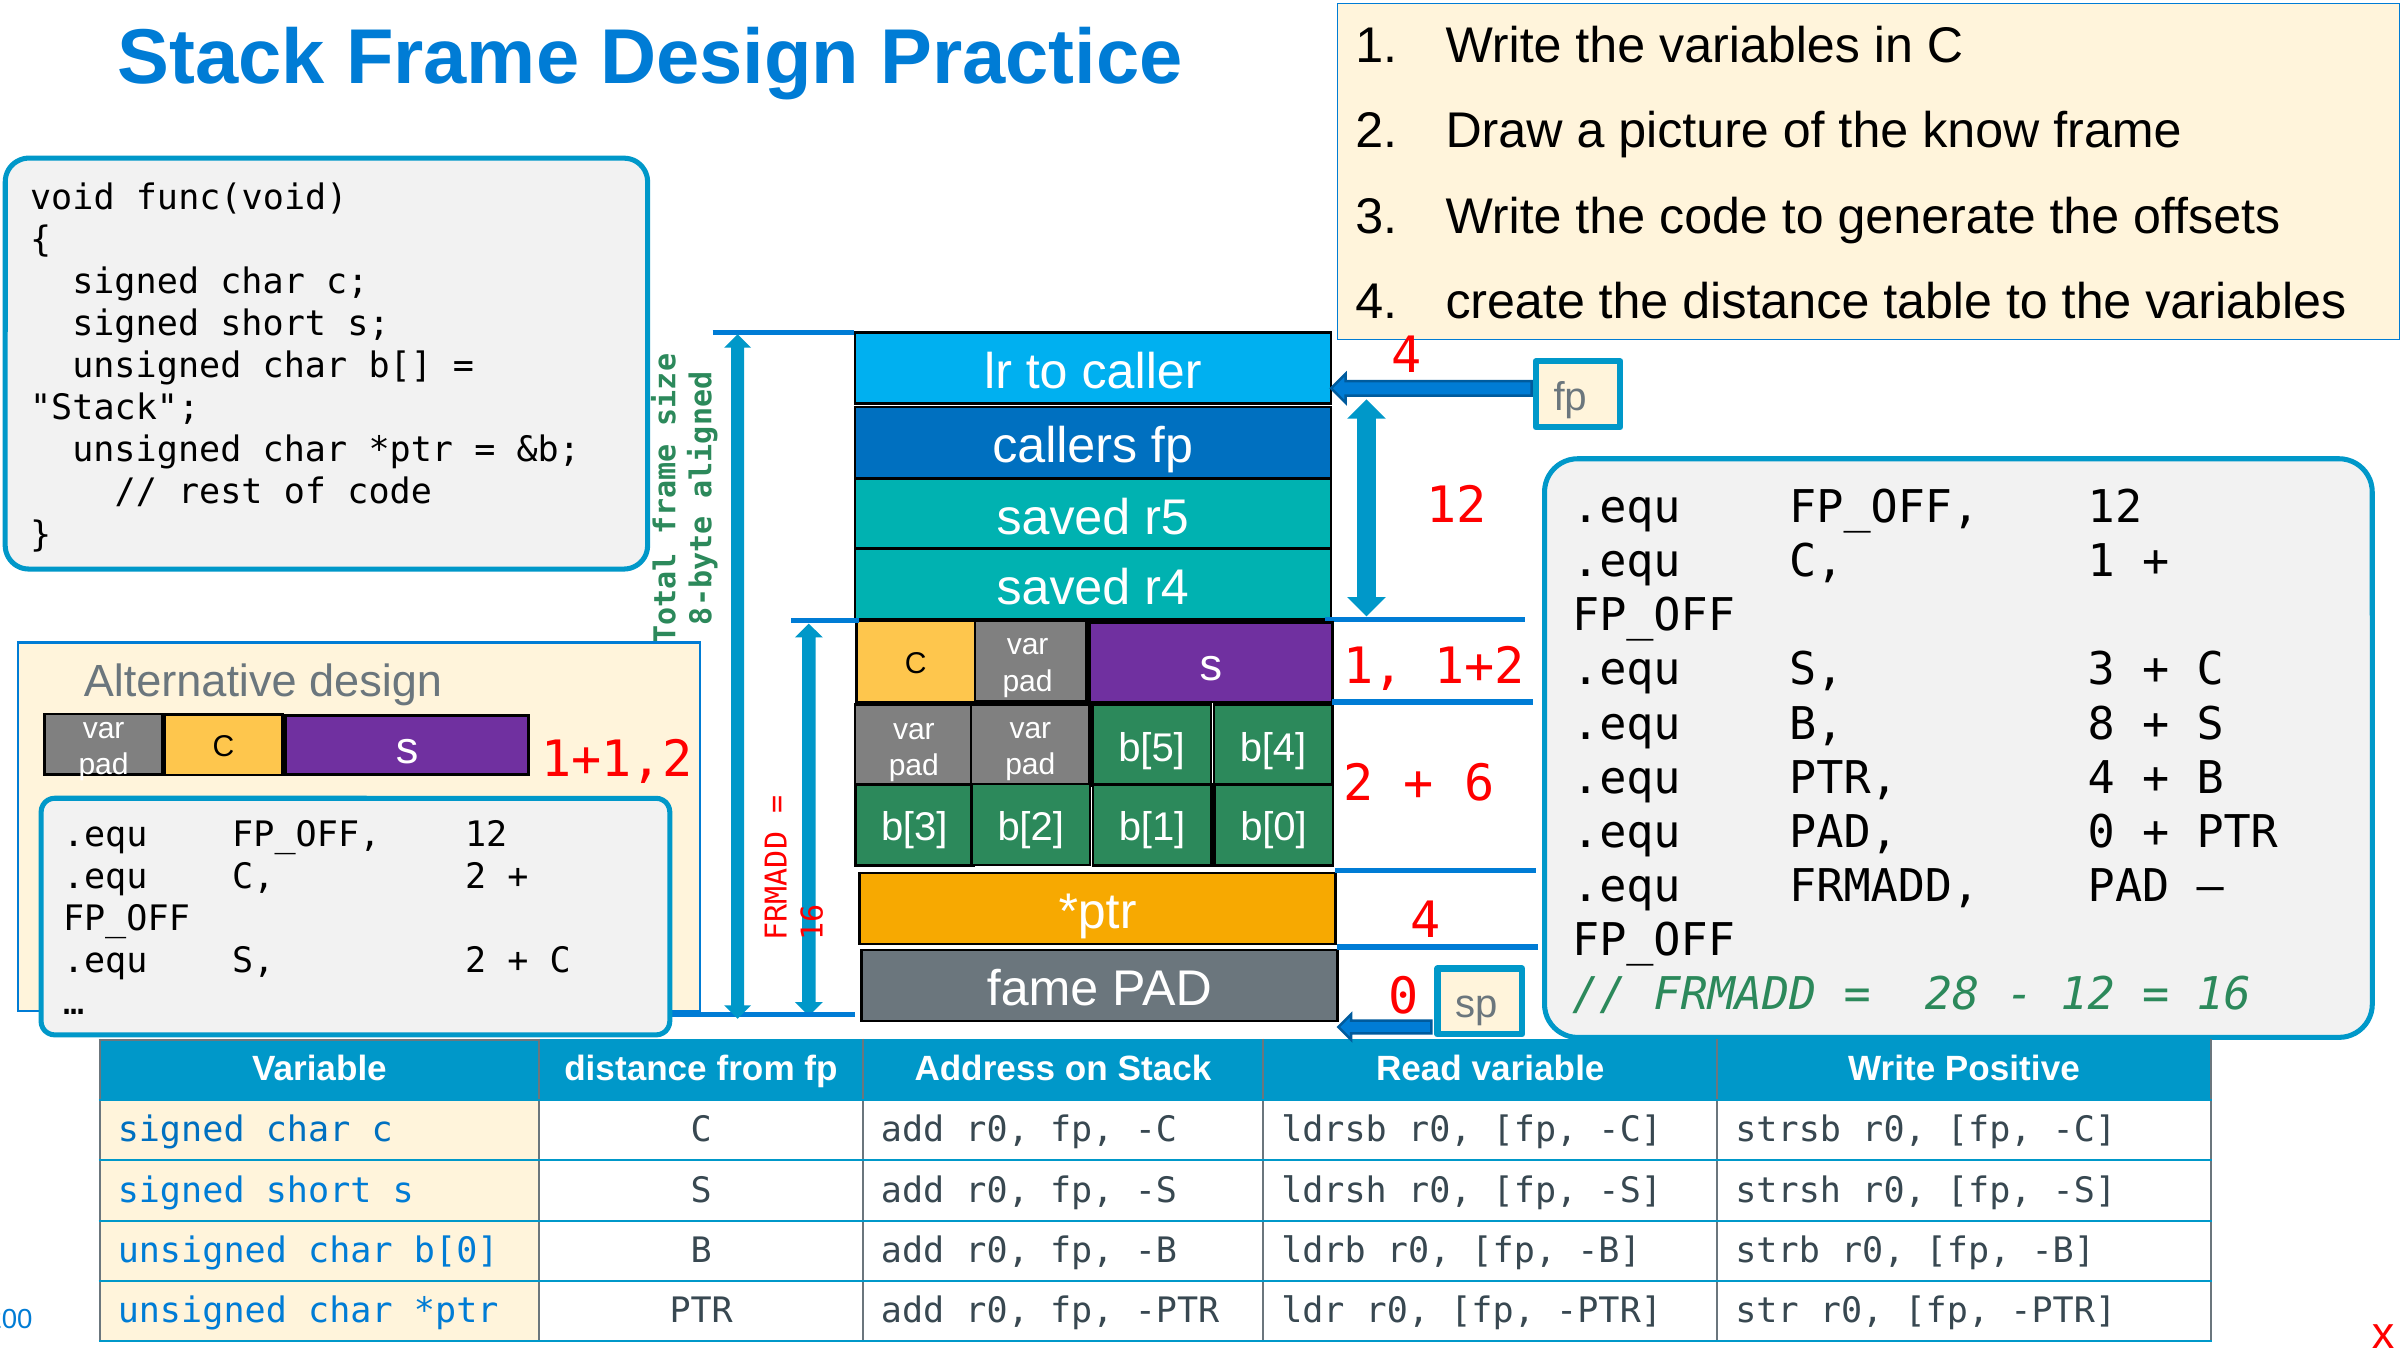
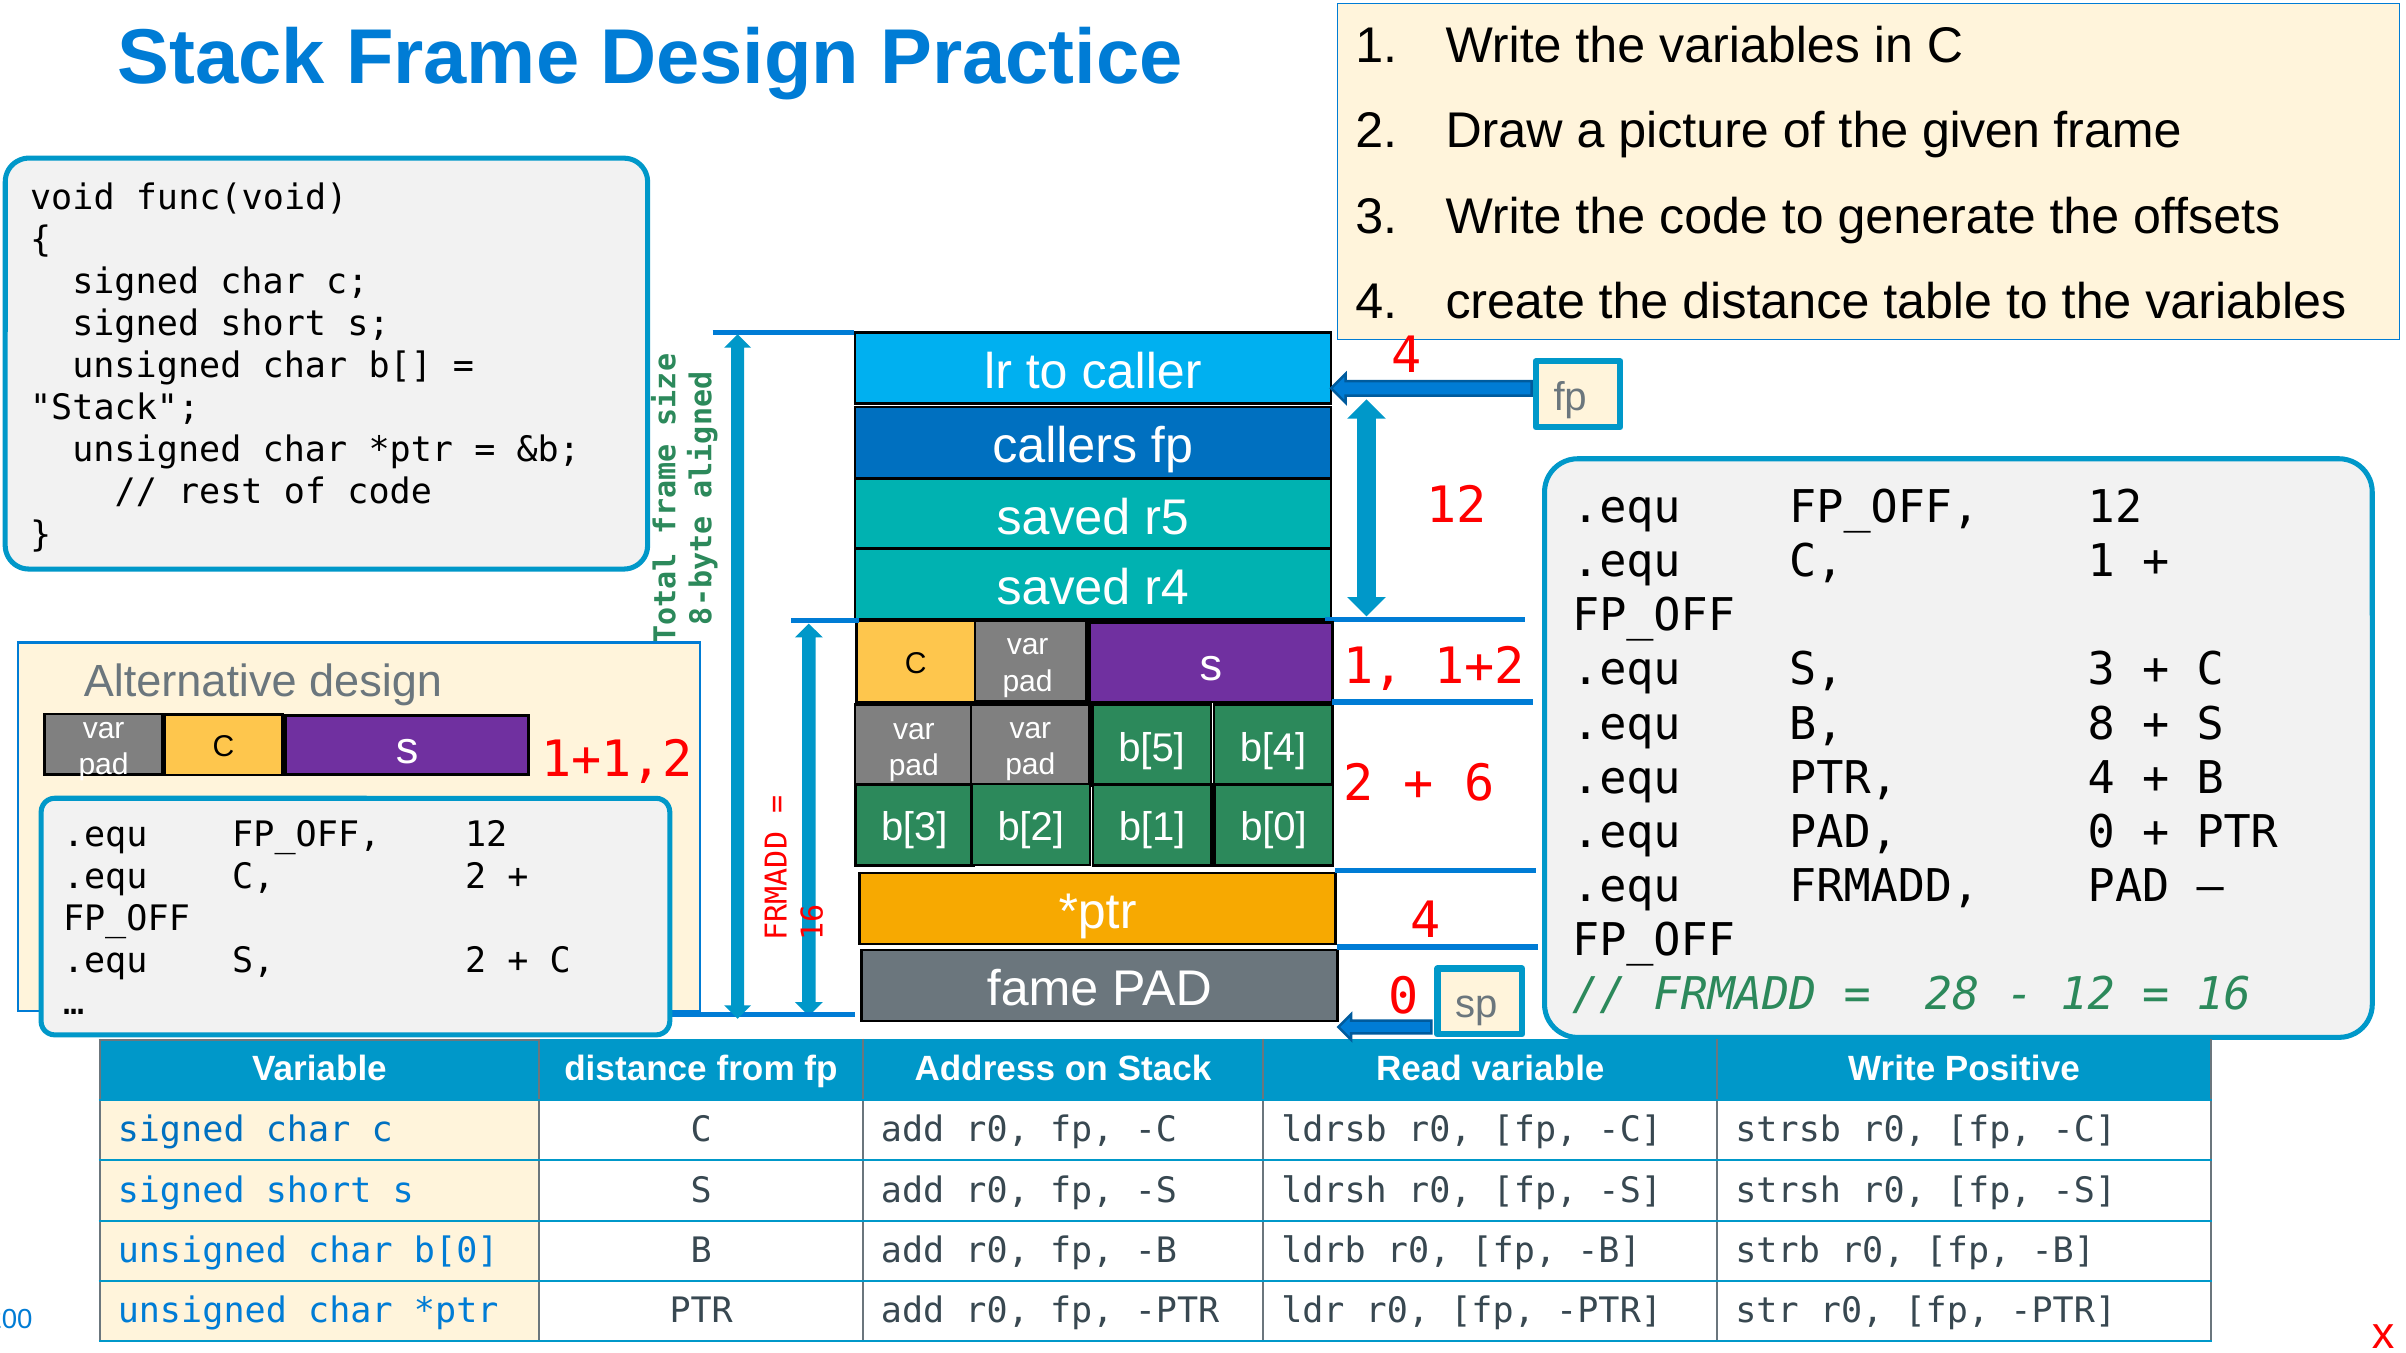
know: know -> given (1981, 131)
